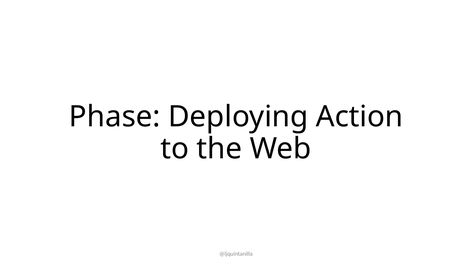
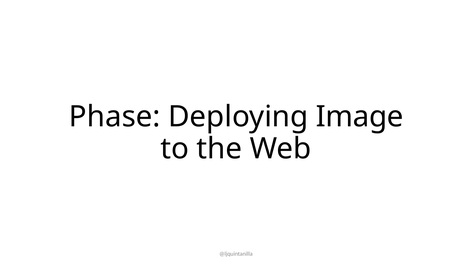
Action: Action -> Image (360, 117)
